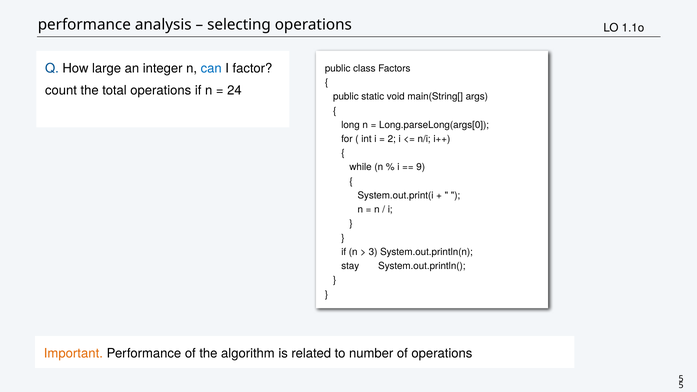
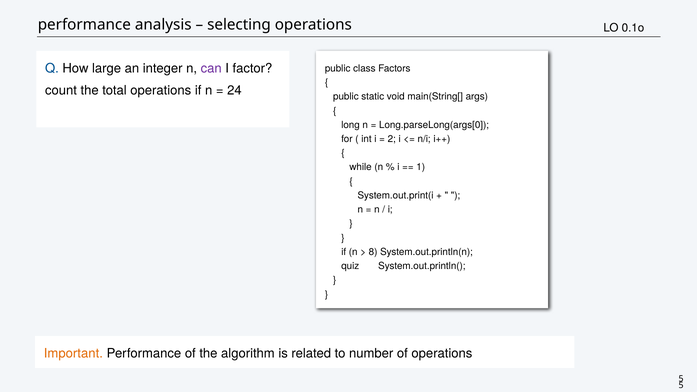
1.1o: 1.1o -> 0.1o (633, 28)
can colour: blue -> purple (211, 68)
9: 9 -> 1 (421, 167)
3: 3 -> 8 (373, 252)
stay: stay -> quiz (350, 266)
